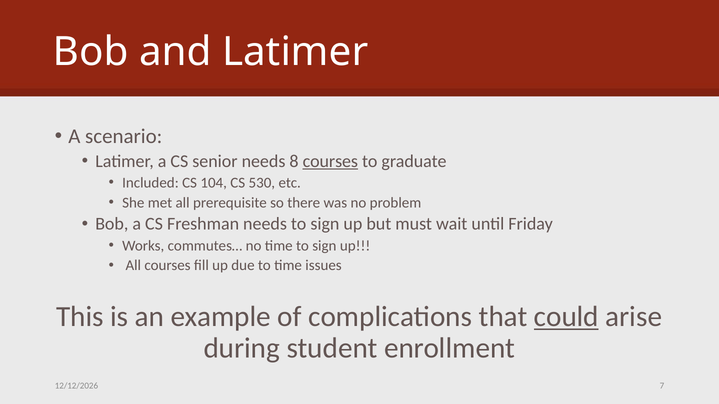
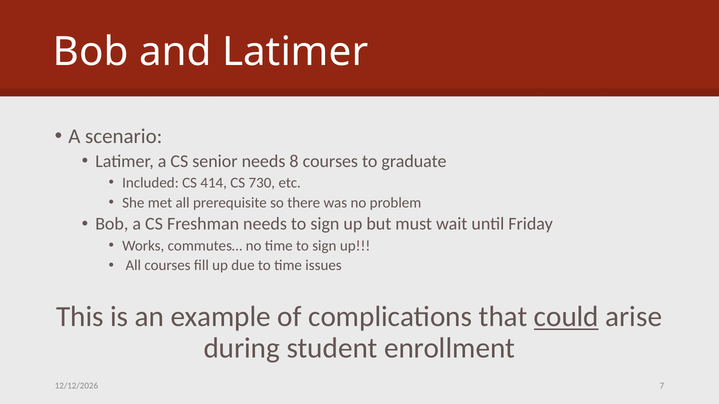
courses underline: present -> none (330, 161)
104: 104 -> 414 (214, 183)
530: 530 -> 730 (262, 183)
